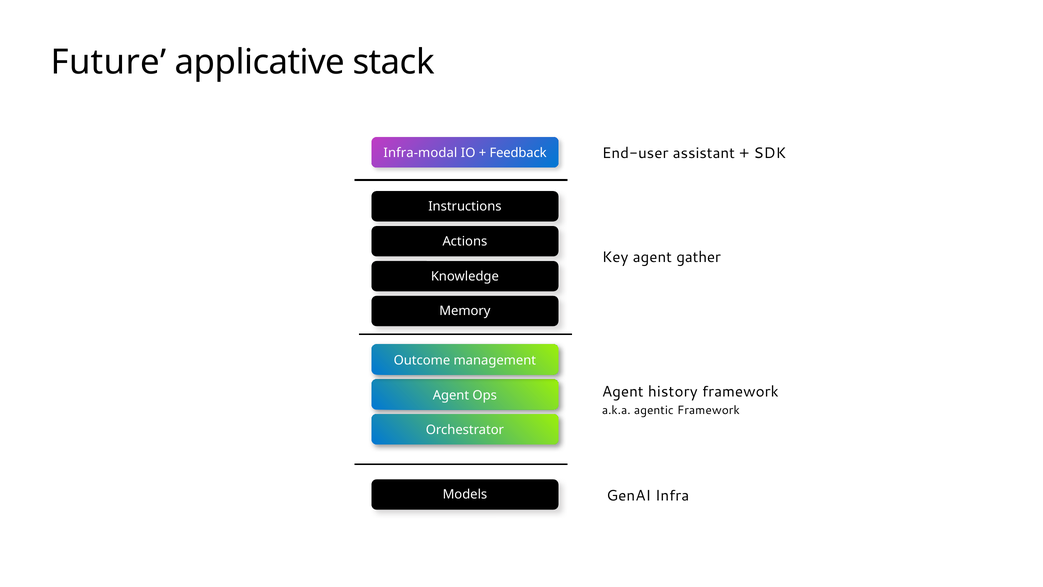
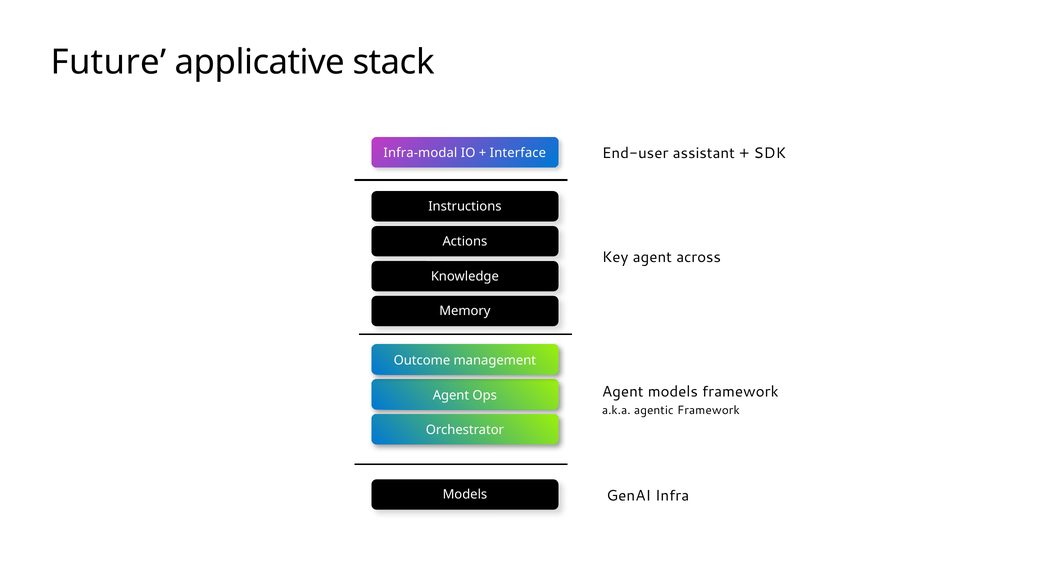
Feedback: Feedback -> Interface (518, 153)
gather: gather -> across (699, 257)
Agent history: history -> models (673, 392)
